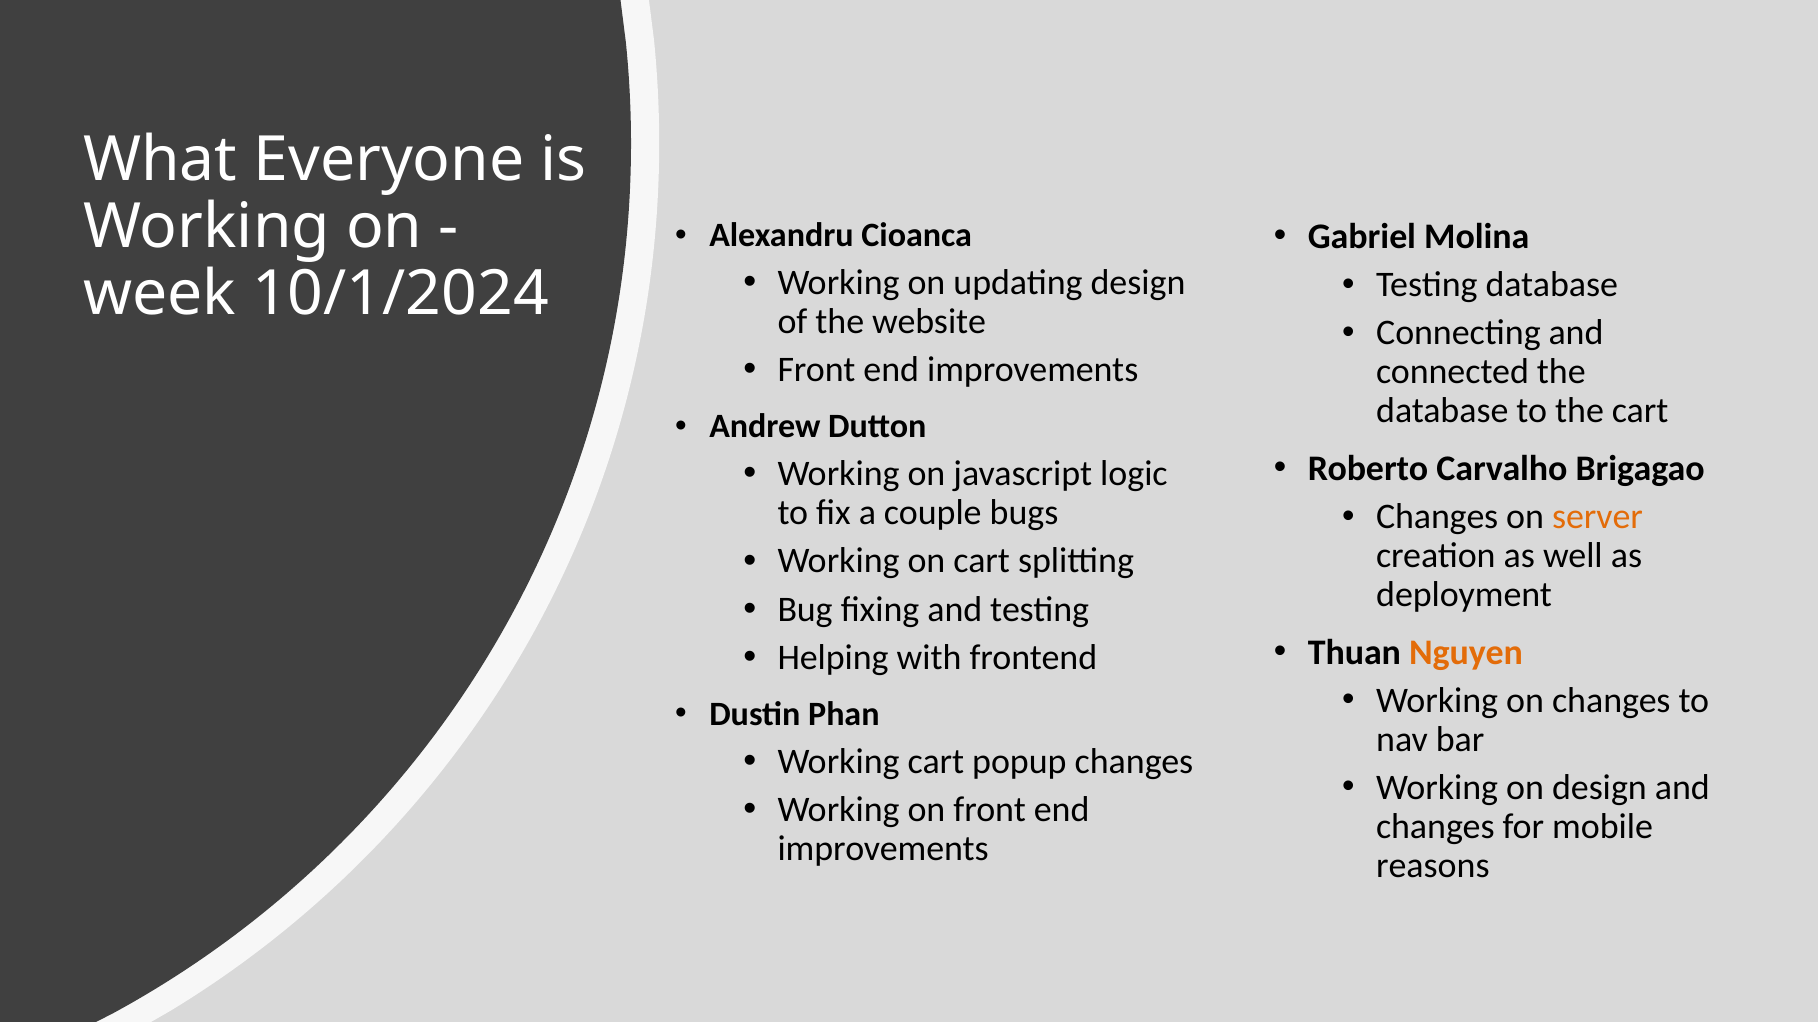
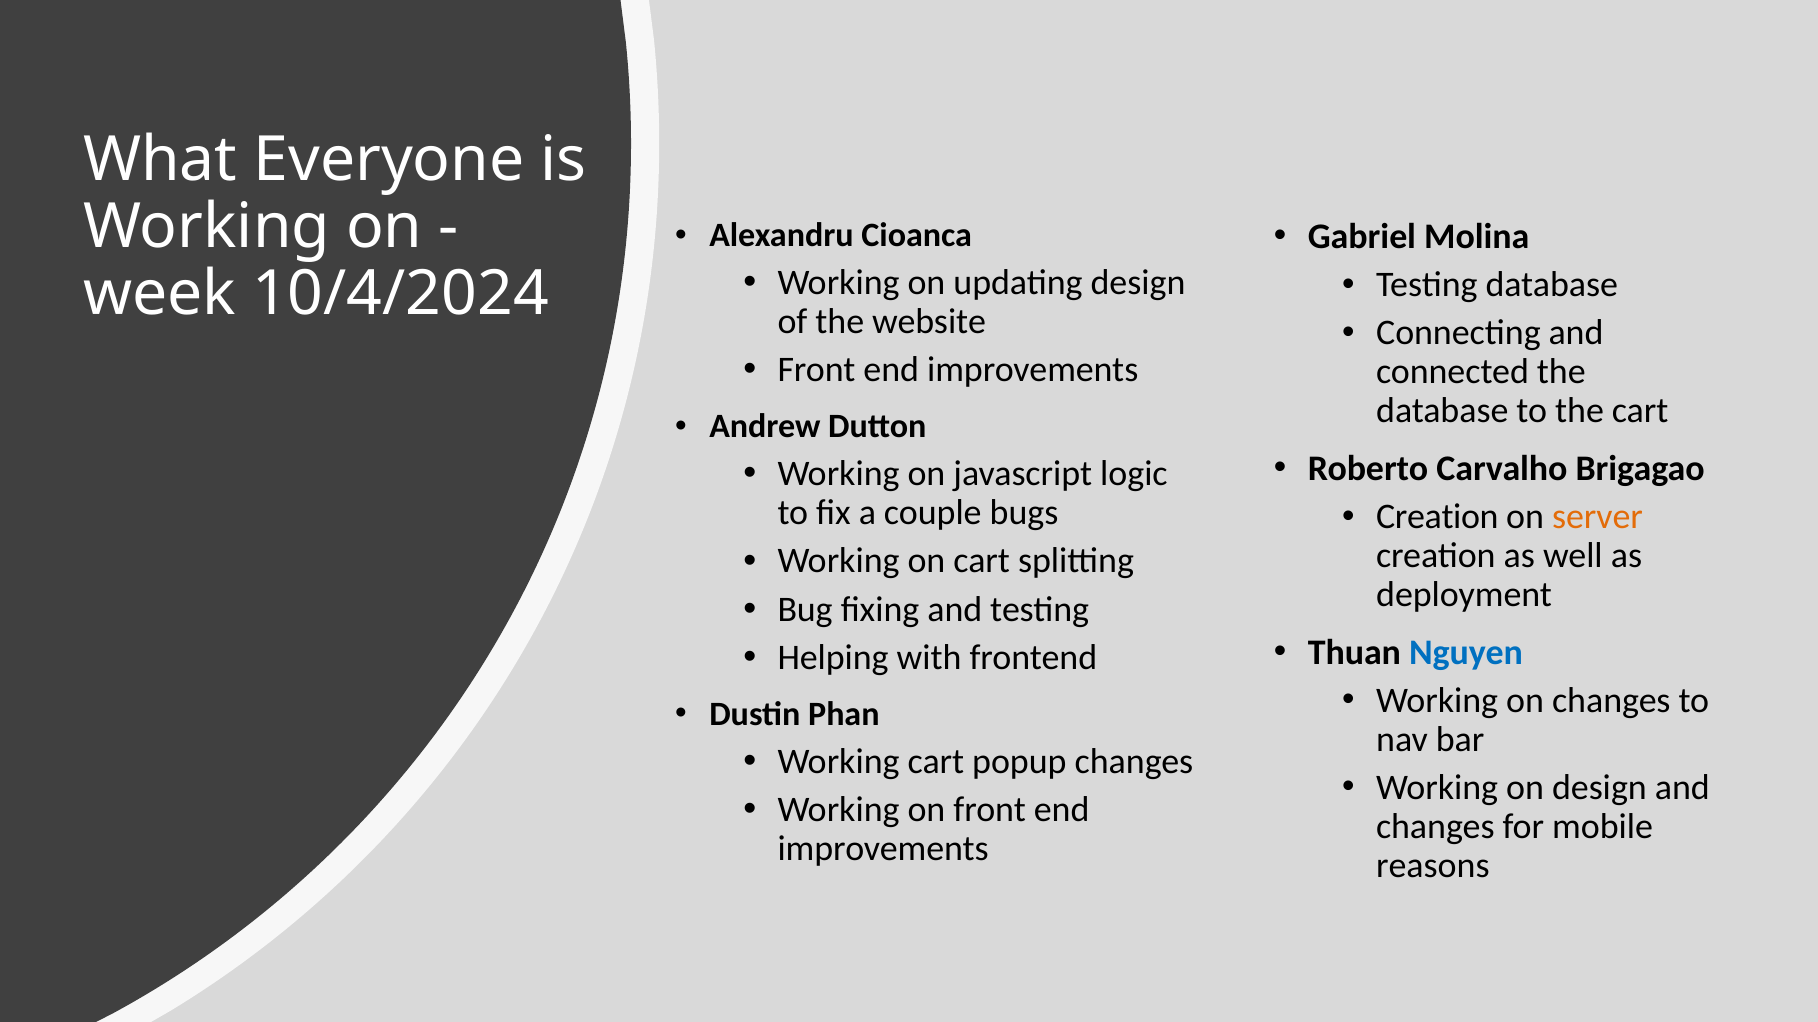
10/1/2024: 10/1/2024 -> 10/4/2024 (400, 295)
Changes: Changes -> Creation (1437, 517)
Nguyen colour: orange -> blue (1466, 653)
